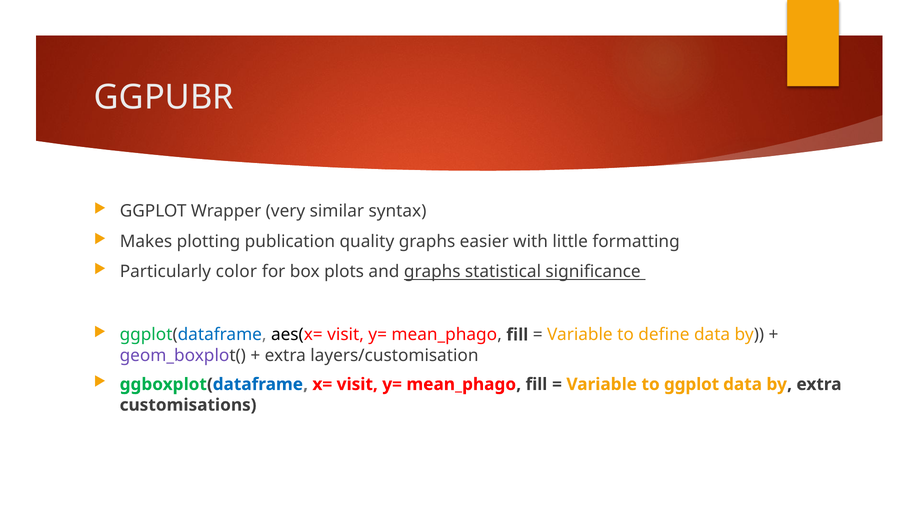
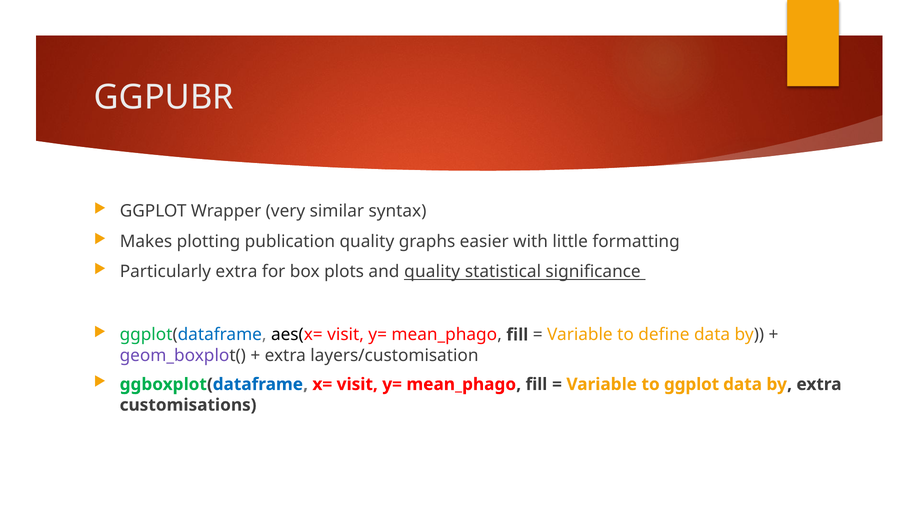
Particularly color: color -> extra (236, 272)
and graphs: graphs -> quality (432, 272)
